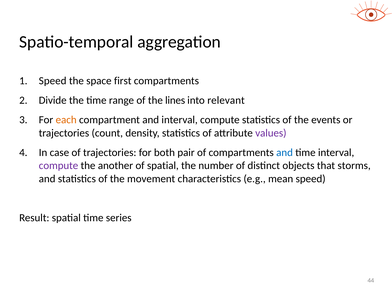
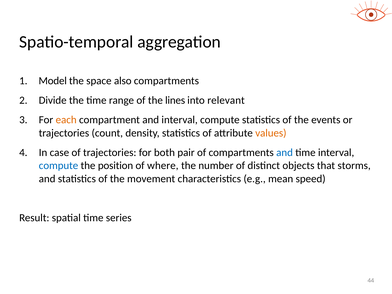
Speed: Speed -> Model (53, 81)
first: first -> also (123, 81)
values colour: purple -> orange (271, 133)
compute colour: purple -> blue (58, 166)
another: another -> position (115, 166)
of spatial: spatial -> where (163, 166)
